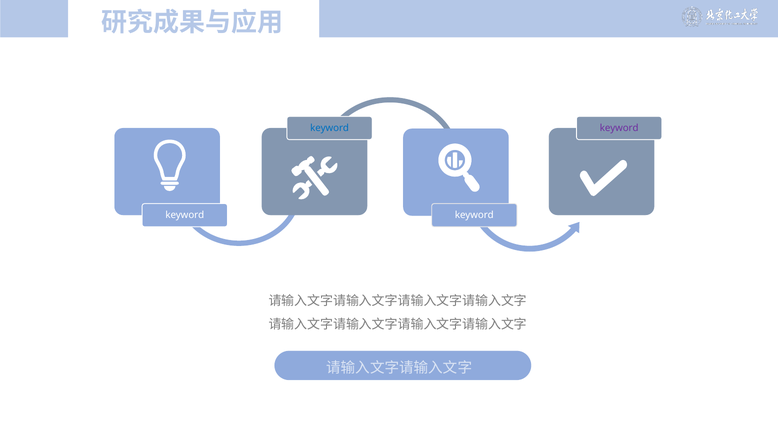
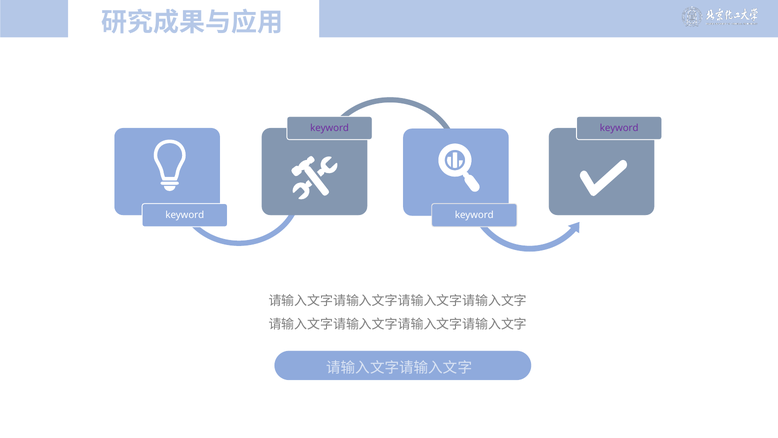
keyword colour: blue -> purple (330, 128)
